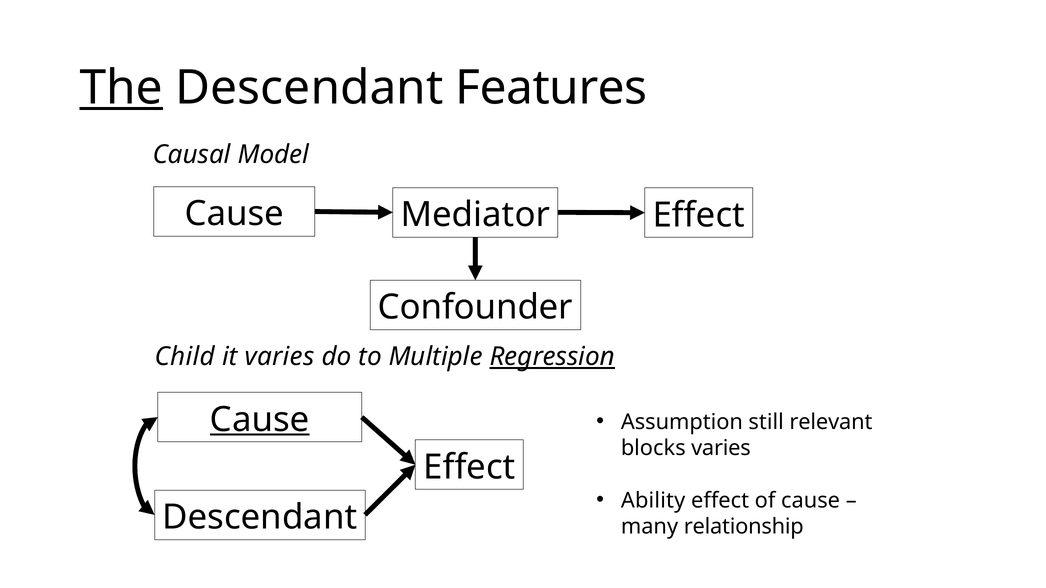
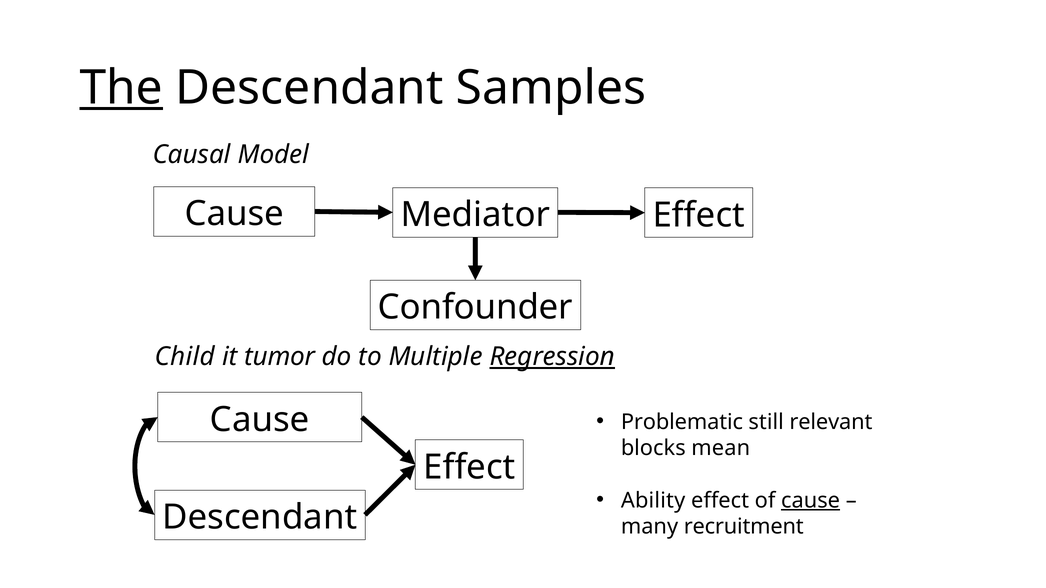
Features: Features -> Samples (551, 88)
it varies: varies -> tumor (280, 357)
Cause underline: present -> none (260, 420)
Assumption: Assumption -> Problematic (682, 422)
blocks varies: varies -> mean (721, 448)
cause underline: none -> present (811, 501)
relationship: relationship -> recruitment (744, 527)
